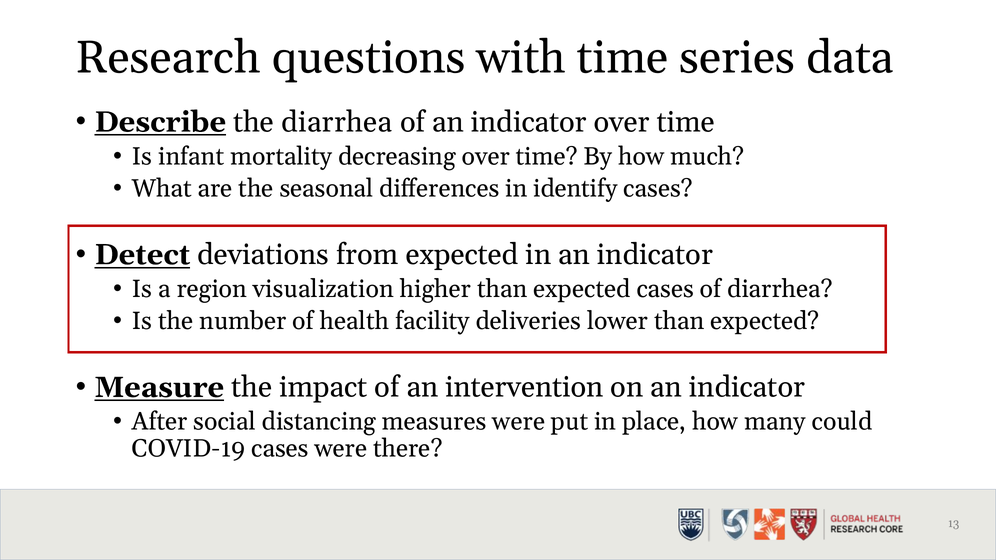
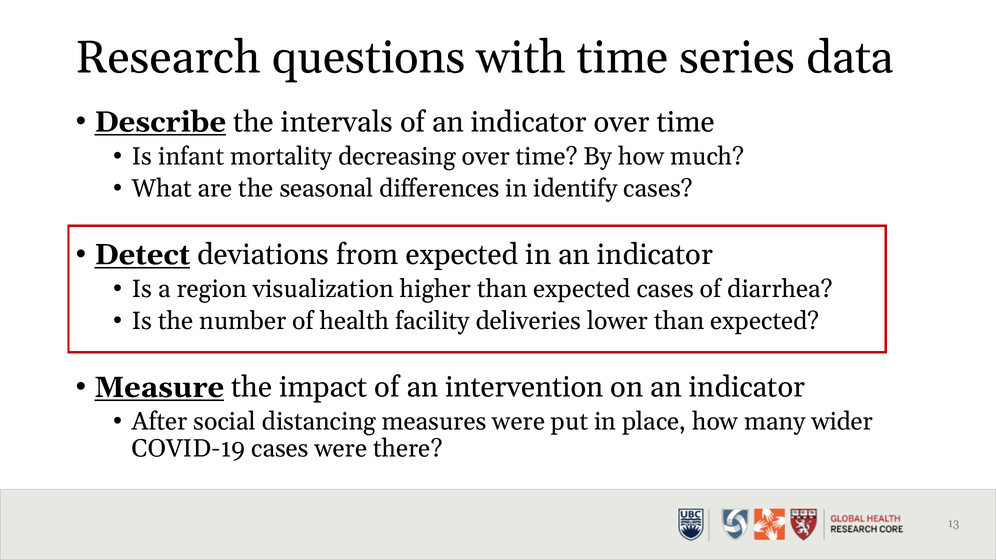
the diarrhea: diarrhea -> intervals (337, 122)
could: could -> wider (842, 422)
